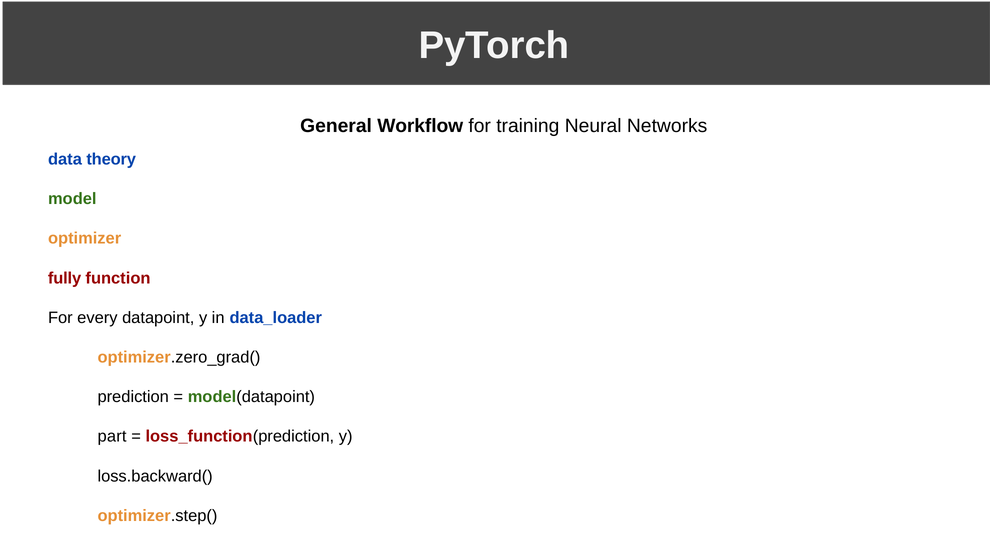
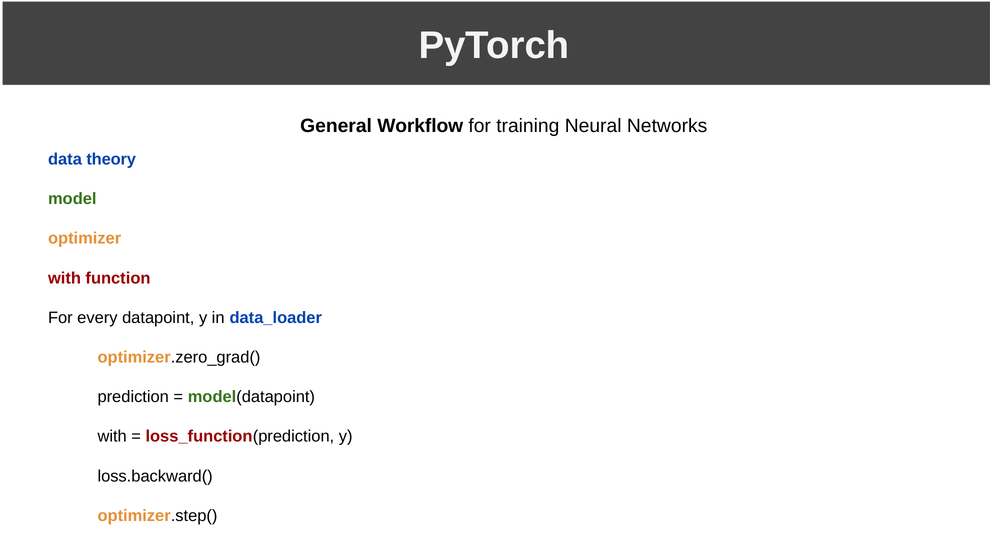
fully: fully -> with (65, 278)
part: part -> with (112, 436)
